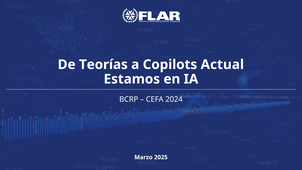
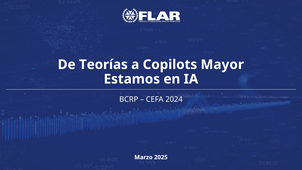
Actual: Actual -> Mayor (222, 65)
